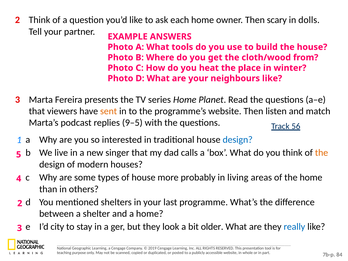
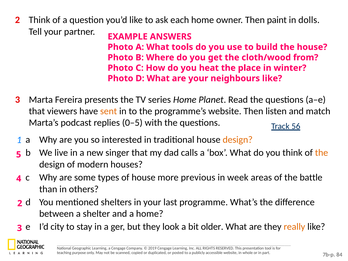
scary: scary -> paint (277, 20)
9–5: 9–5 -> 0–5 (132, 123)
design colour: blue -> orange (238, 140)
probably: probably -> previous (198, 177)
living: living -> week (238, 177)
the home: home -> battle (311, 177)
really colour: blue -> orange (294, 227)
